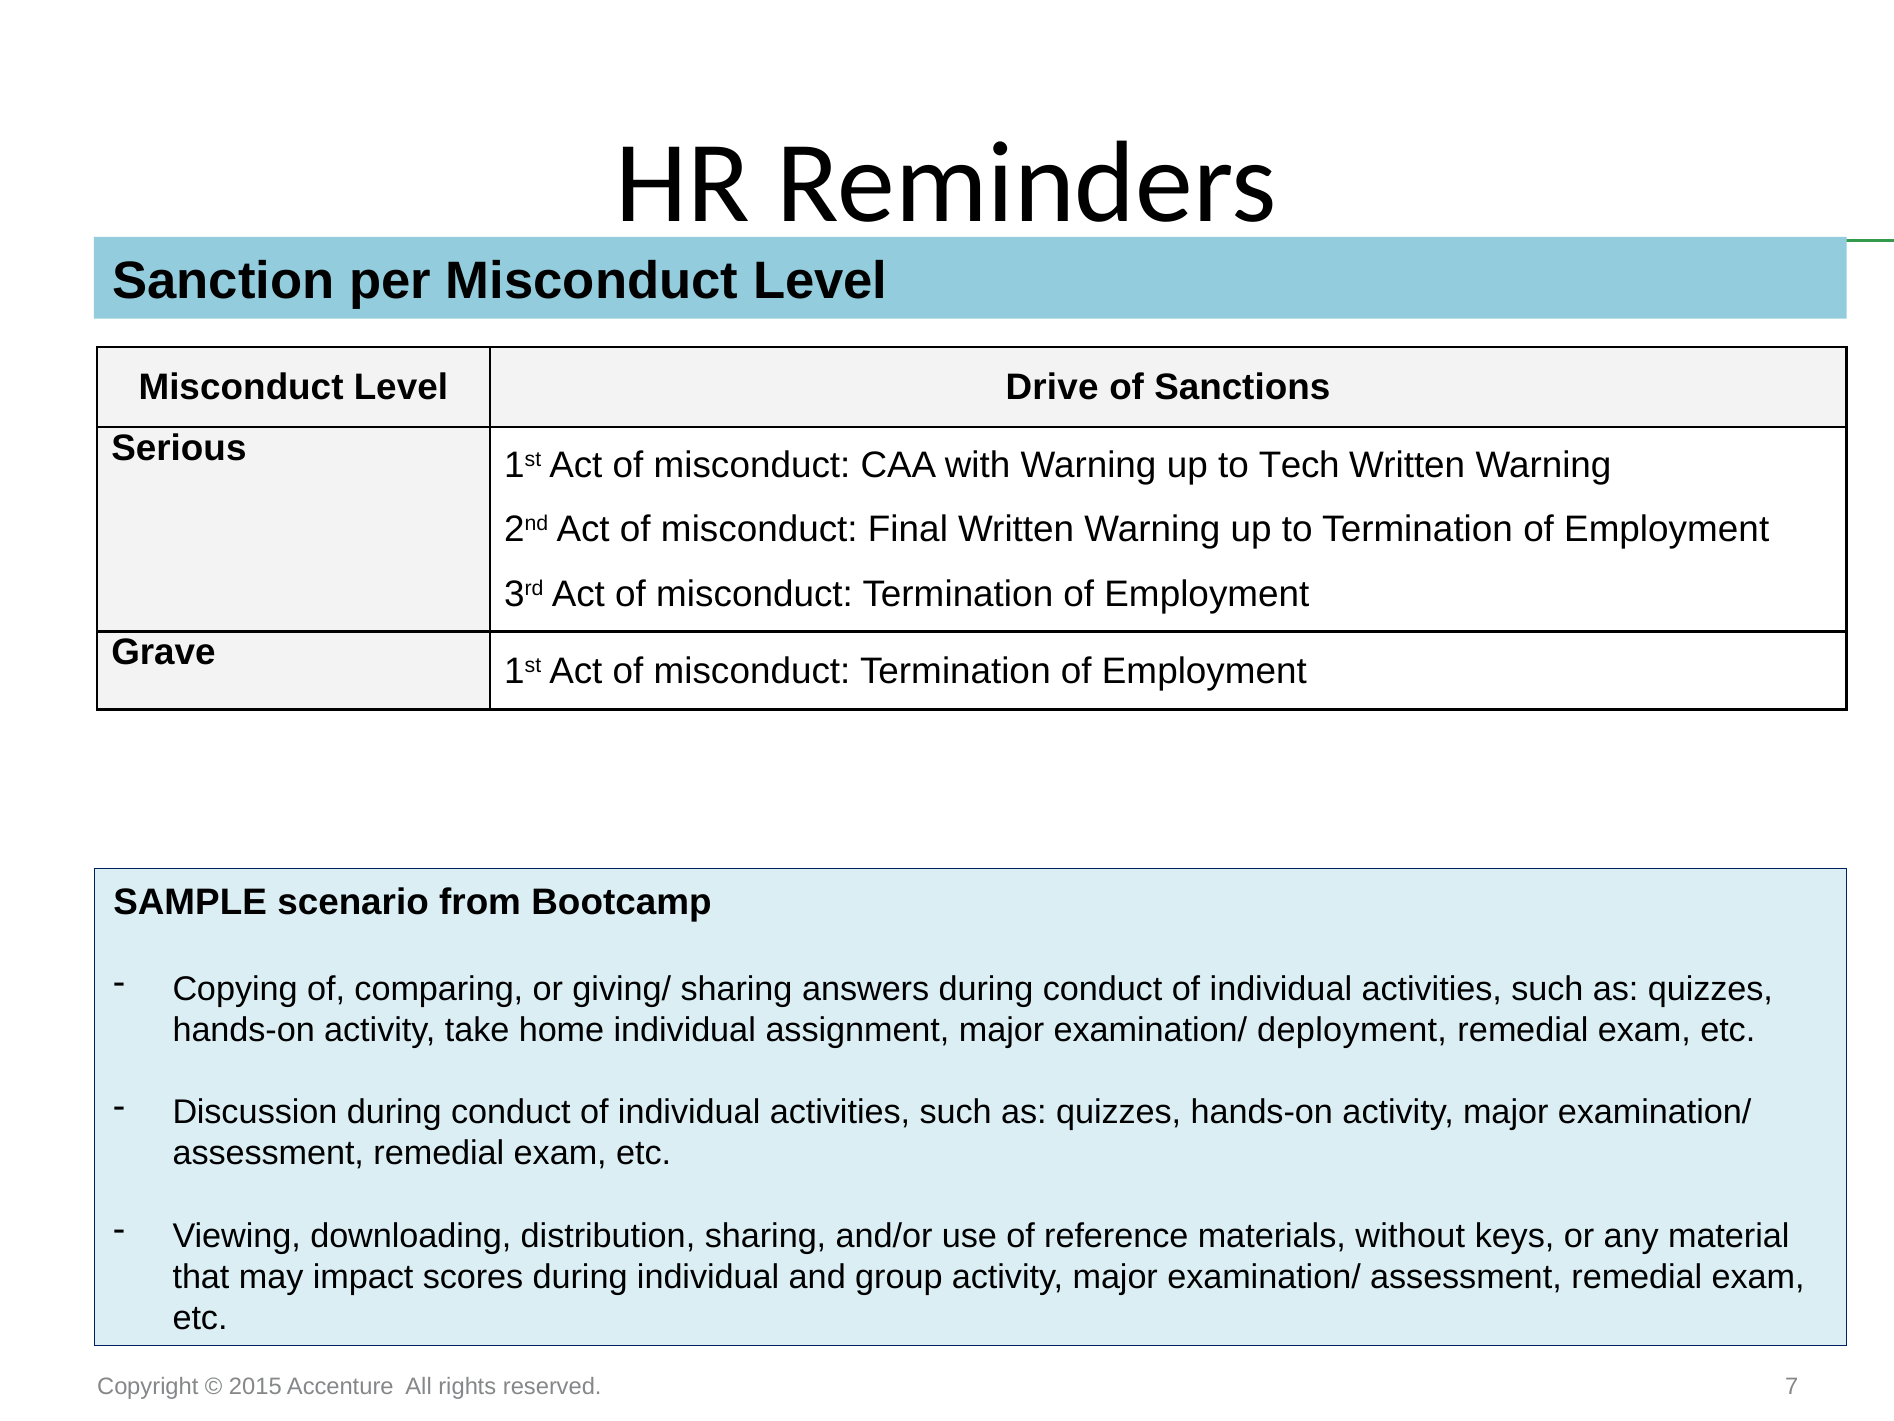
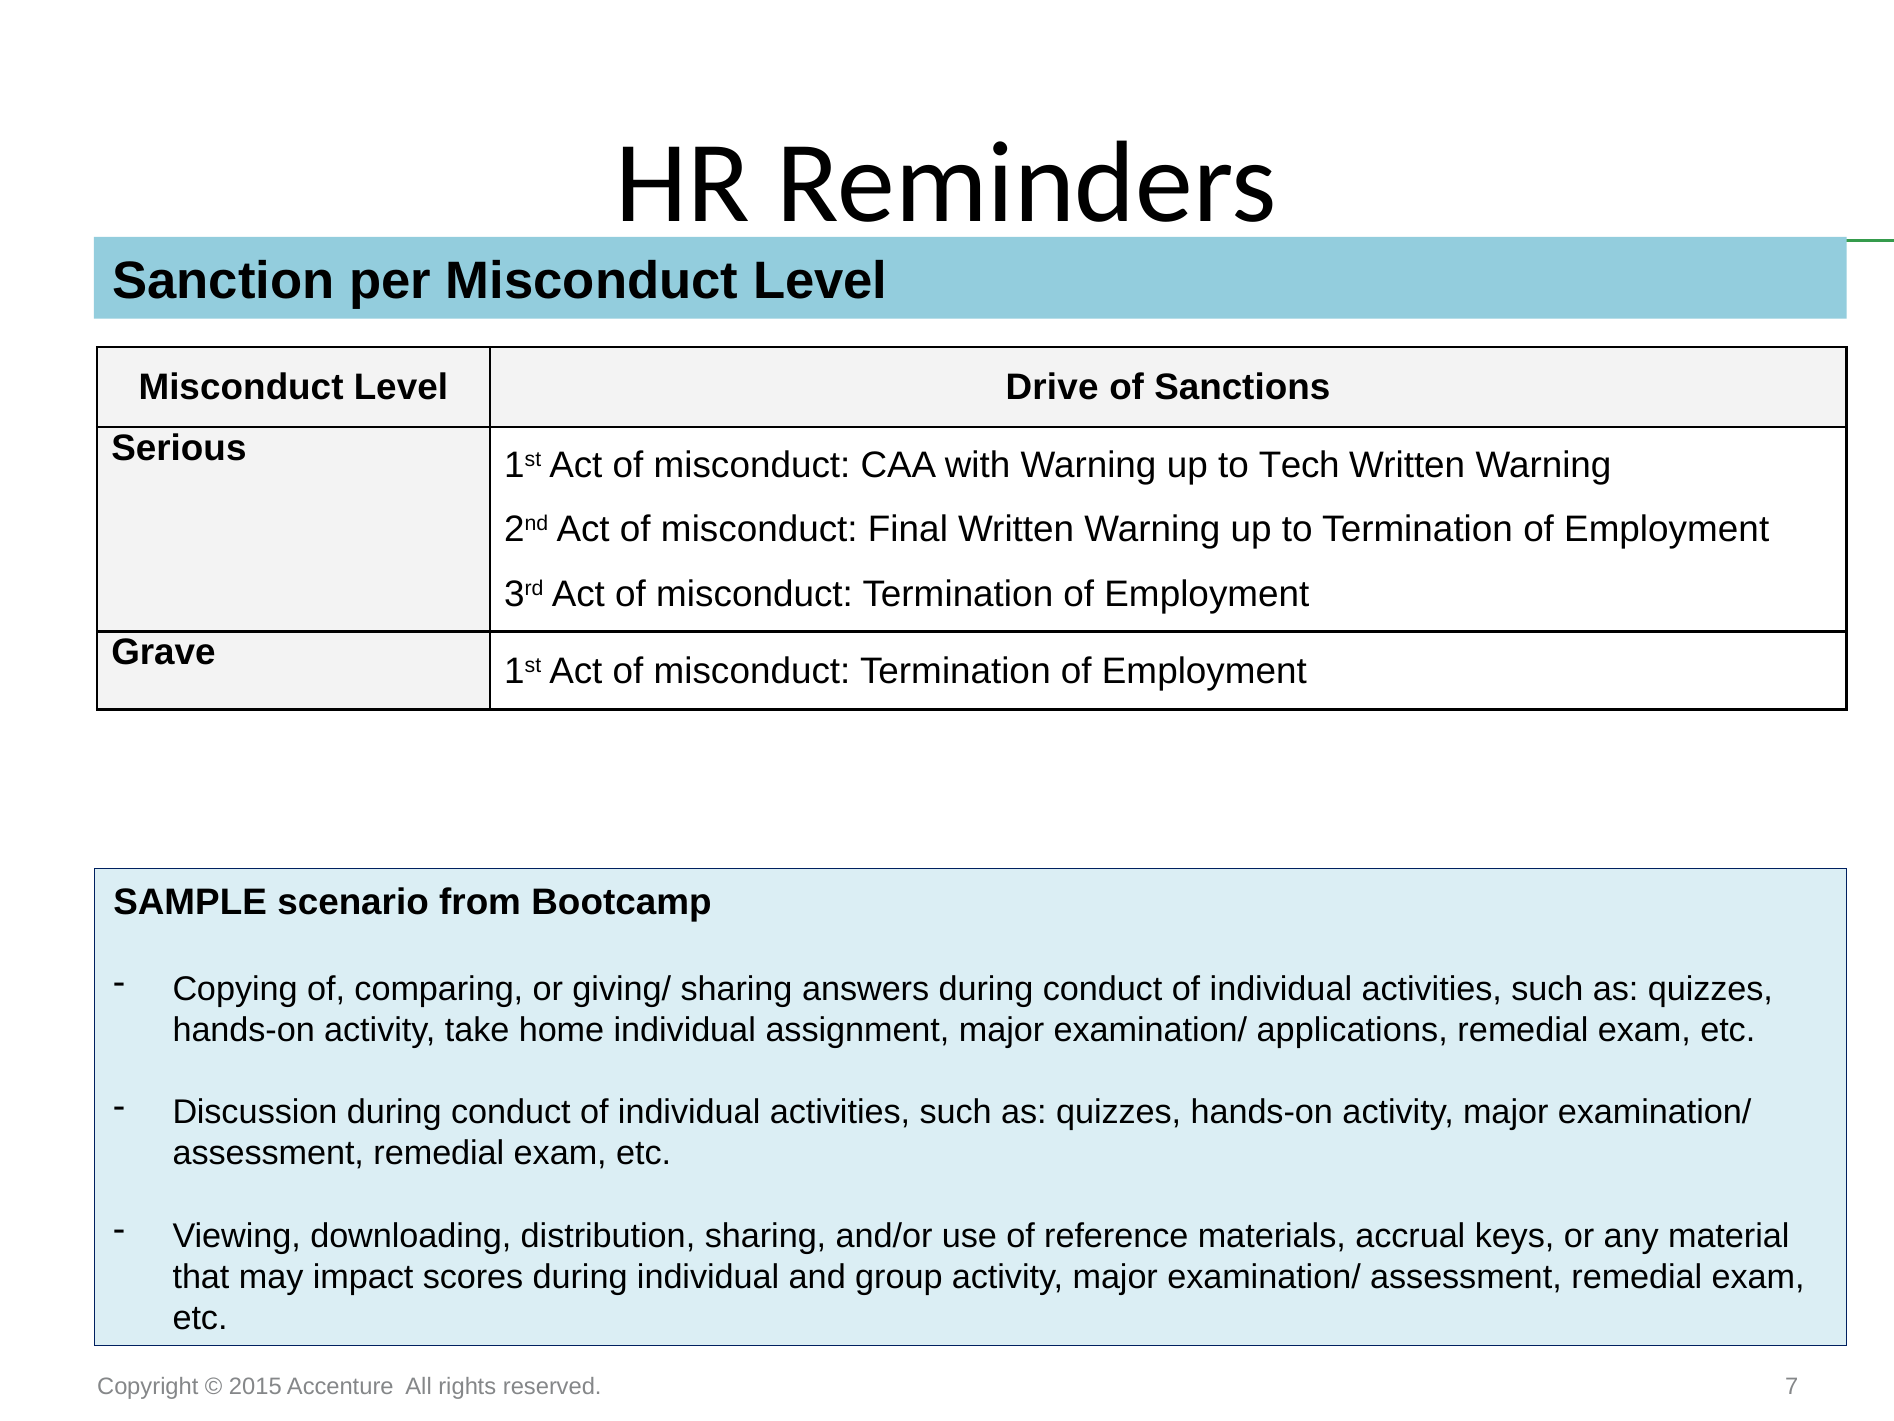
deployment: deployment -> applications (1352, 1030)
without: without -> accrual (1410, 1235)
